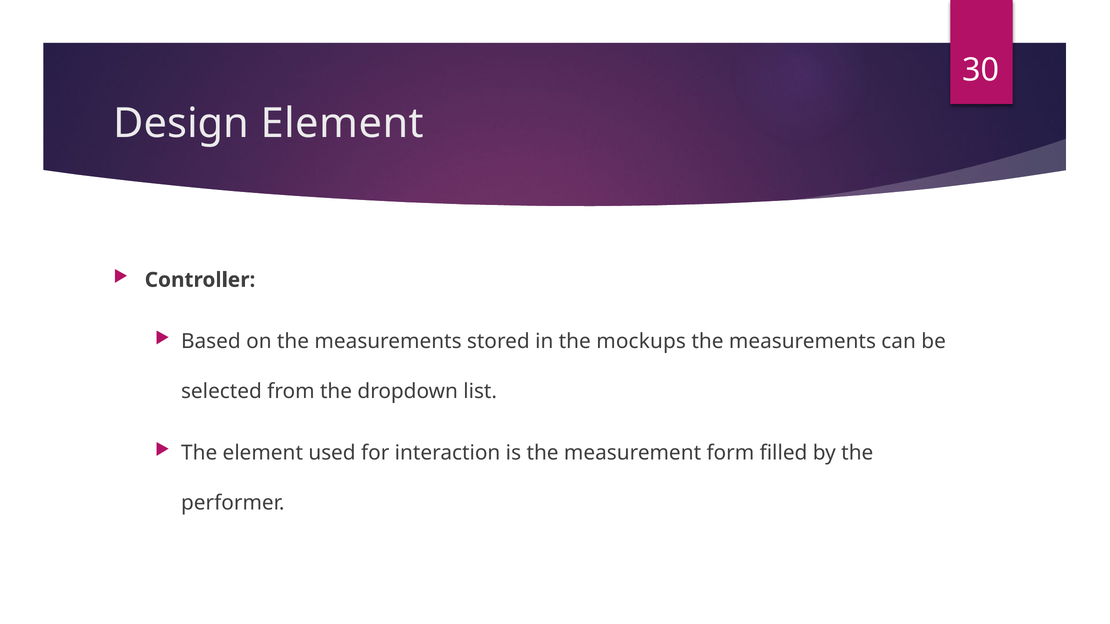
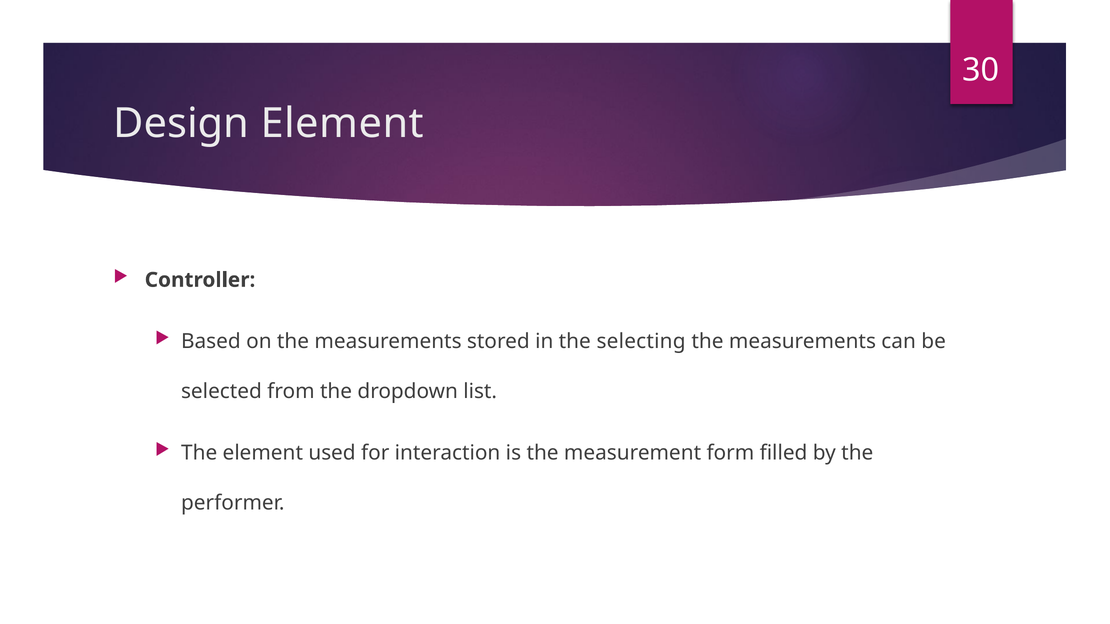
mockups: mockups -> selecting (641, 342)
